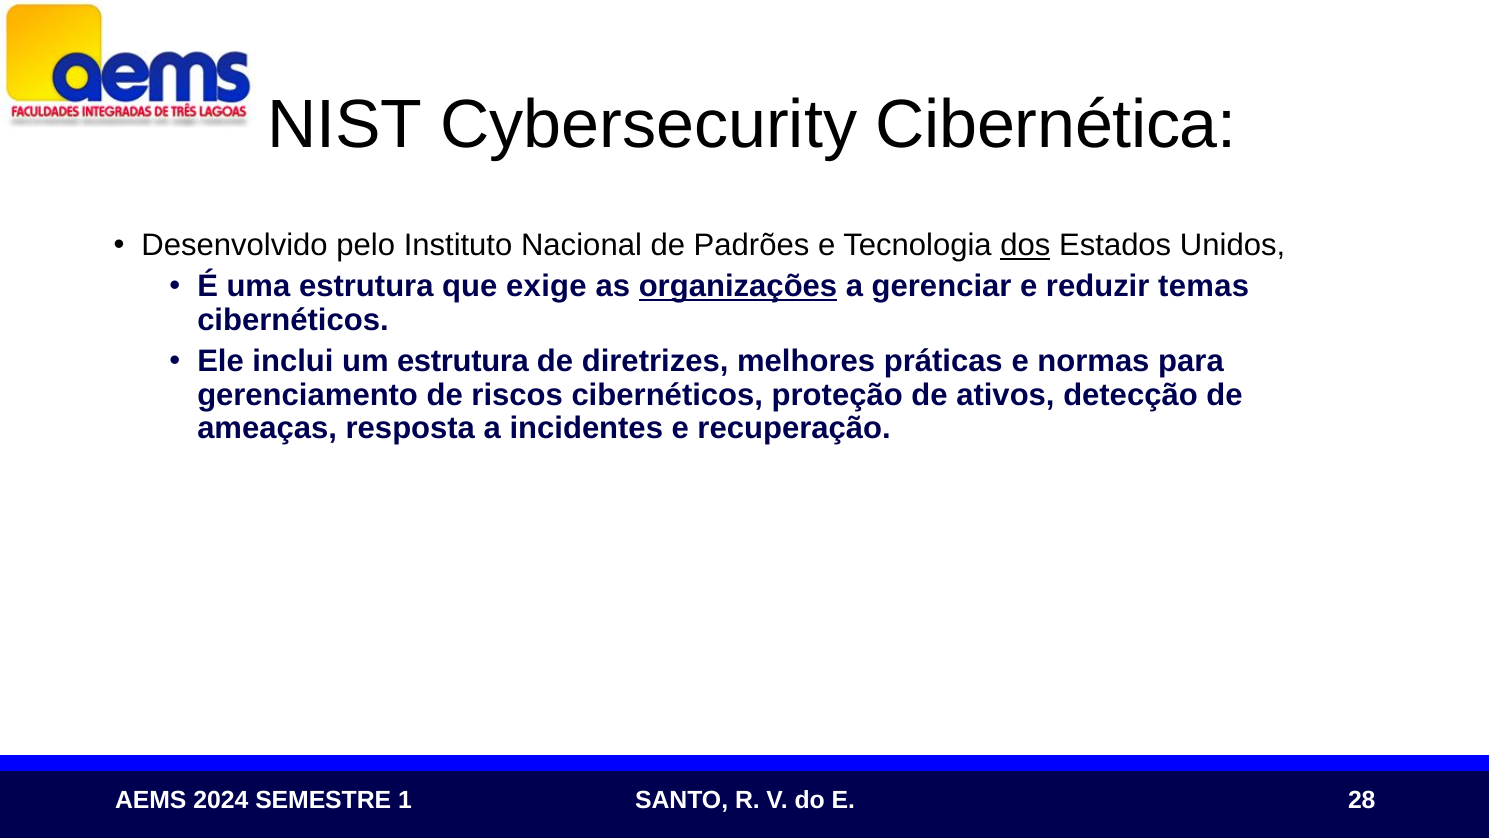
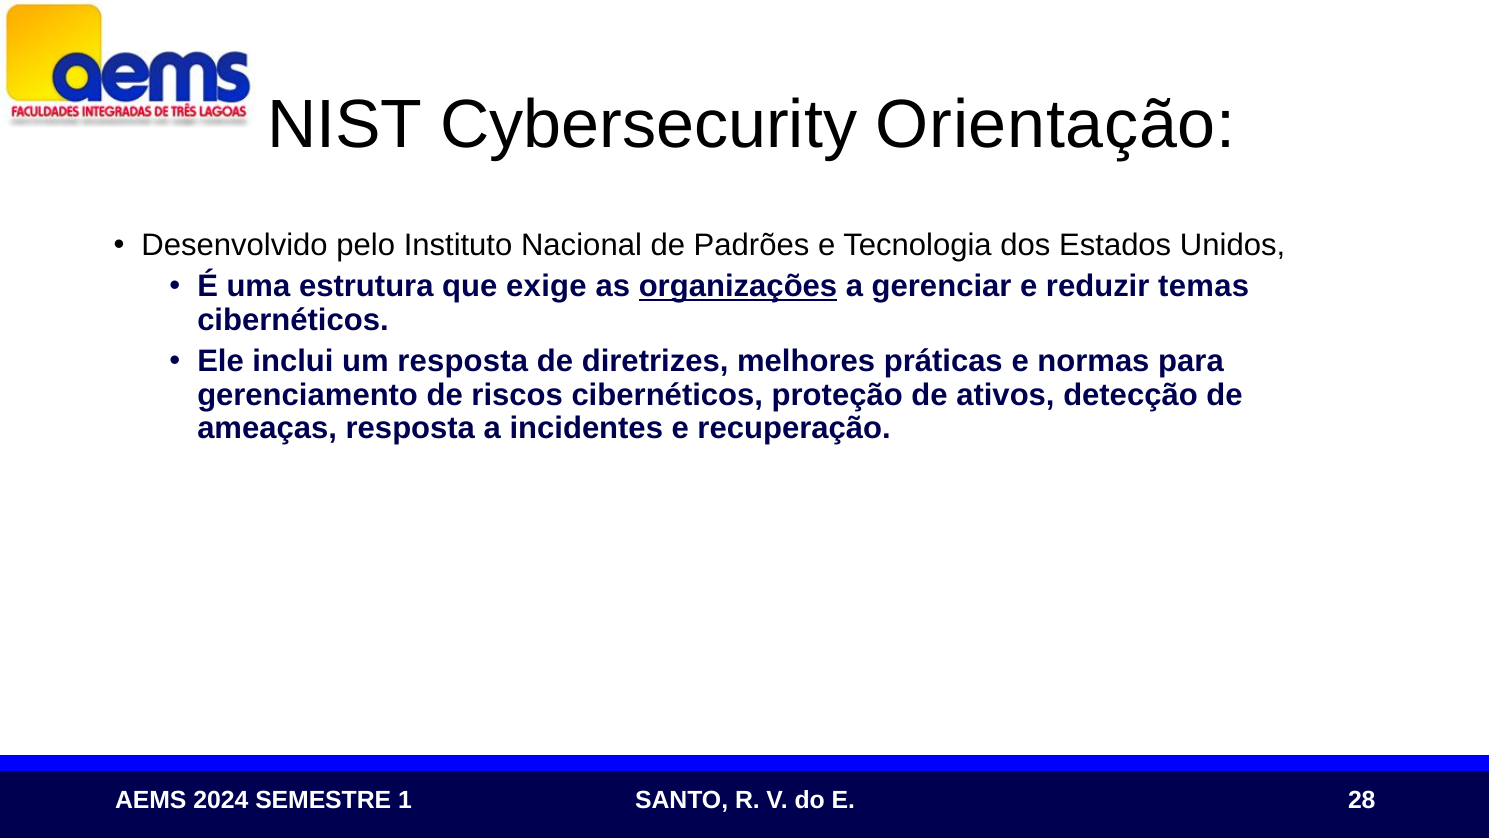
Cibernética: Cibernética -> Orientação (1056, 125)
dos underline: present -> none (1025, 245)
um estrutura: estrutura -> resposta (463, 361)
